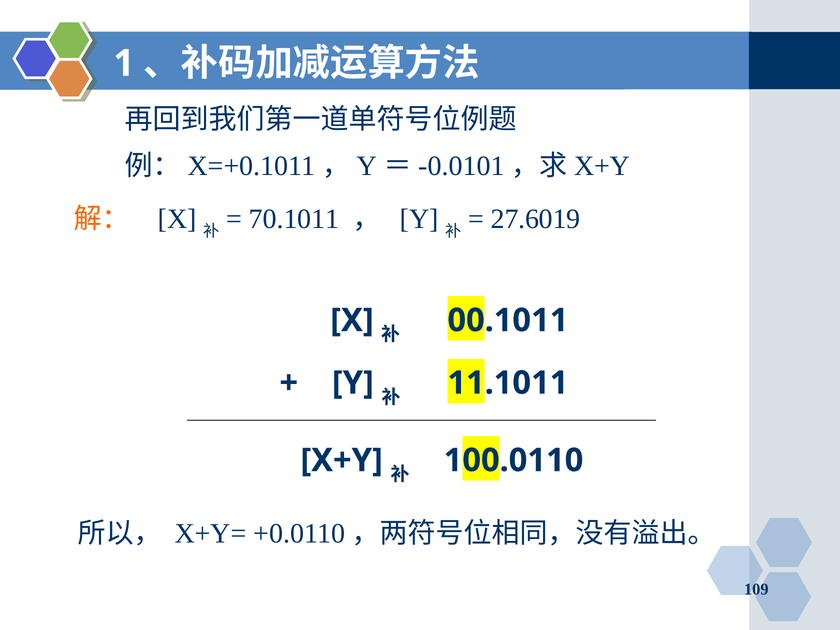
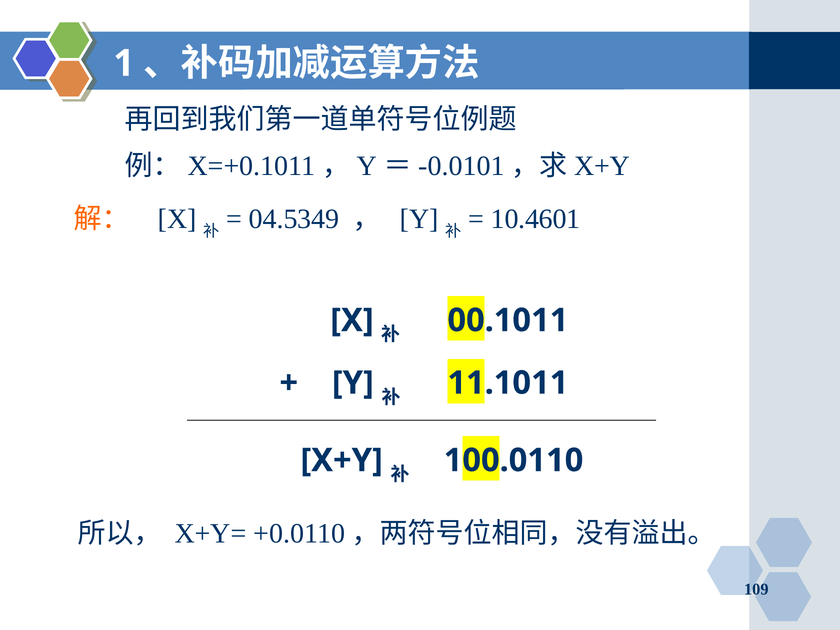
70.1011: 70.1011 -> 04.5349 (294, 219)
27.6019: 27.6019 -> 10.4601 (536, 219)
